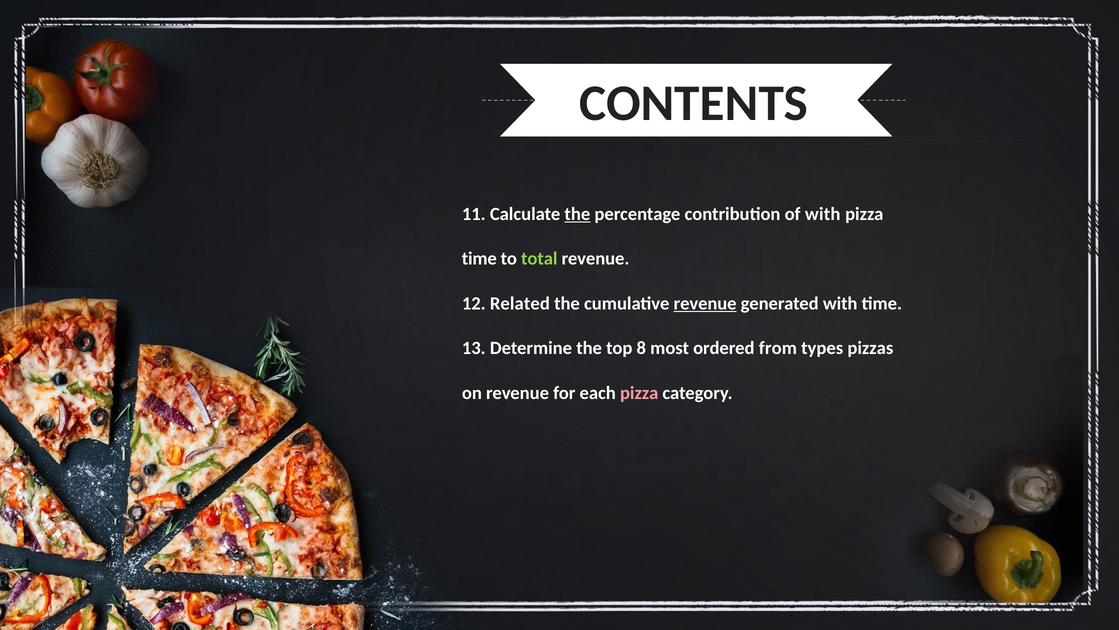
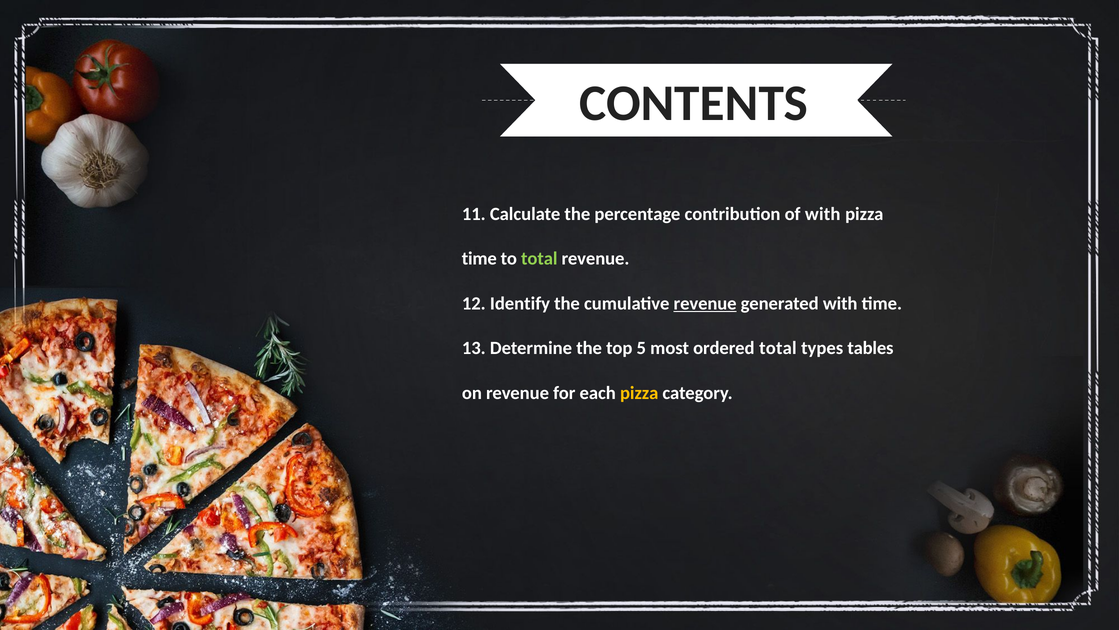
the underline: present -> none (577, 214)
Related: Related -> Identify (520, 303)
8: 8 -> 5 (641, 348)
ordered from: from -> total (778, 348)
pizzas: pizzas -> tables (870, 348)
pizza colour: pink -> yellow (639, 393)
